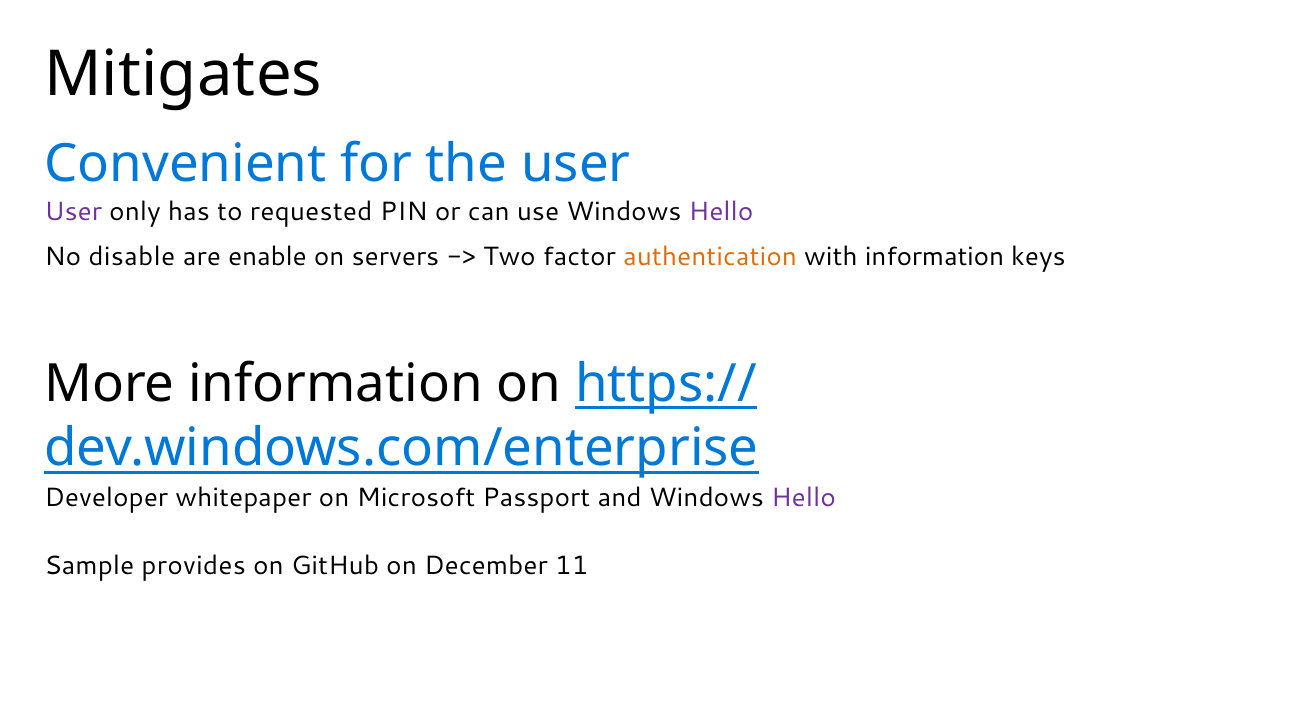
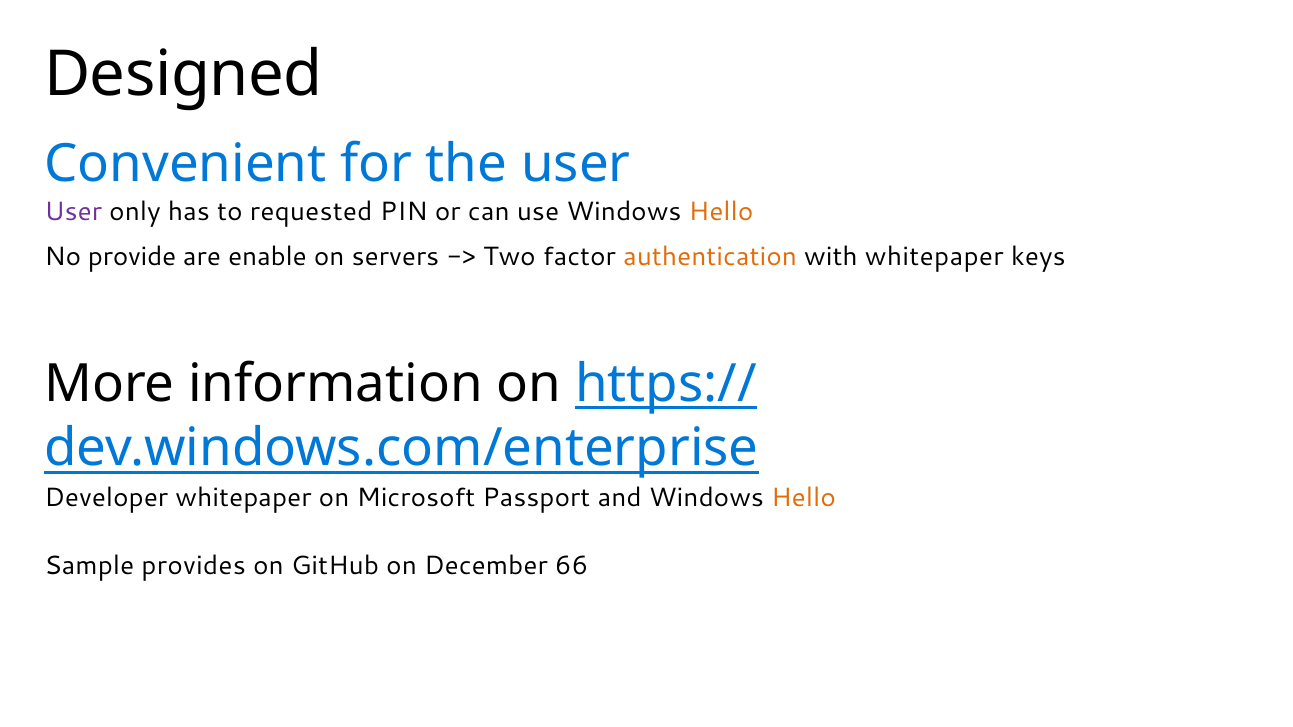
Mitigates: Mitigates -> Designed (184, 74)
Hello colour: purple -> orange (721, 212)
disable: disable -> provide (132, 257)
with information: information -> whitepaper (934, 257)
Hello colour: purple -> orange (804, 498)
11: 11 -> 66 (572, 566)
